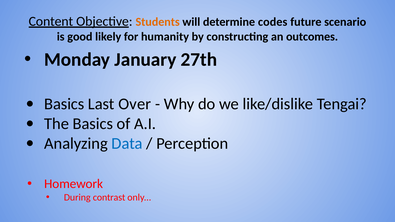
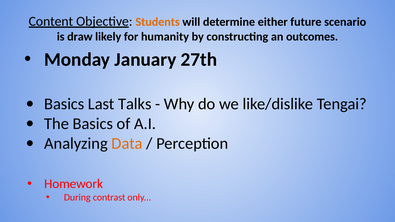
codes: codes -> either (273, 22)
good: good -> draw (80, 37)
Over: Over -> Talks (135, 104)
Data colour: blue -> orange (127, 143)
